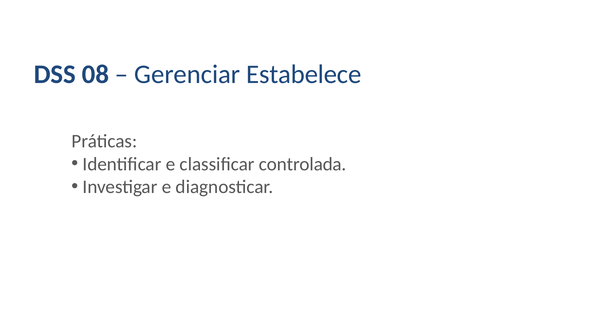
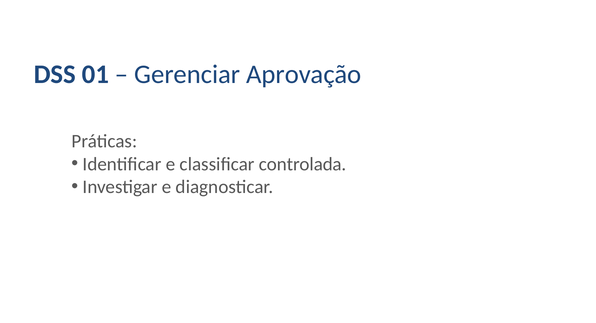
08: 08 -> 01 (95, 75)
Estabelece: Estabelece -> Aprovação (304, 75)
